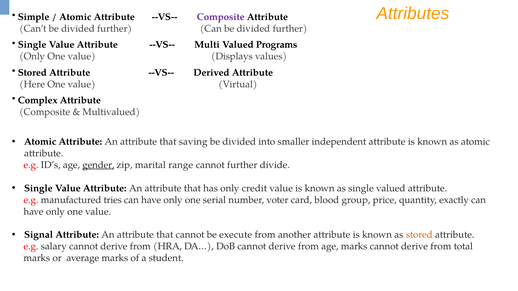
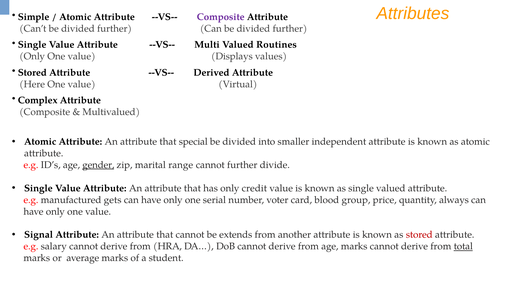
Programs: Programs -> Routines (277, 45)
saving: saving -> special (193, 142)
tries: tries -> gets (113, 200)
exactly: exactly -> always (454, 200)
execute: execute -> extends (236, 235)
stored colour: orange -> red (419, 235)
total underline: none -> present (463, 247)
